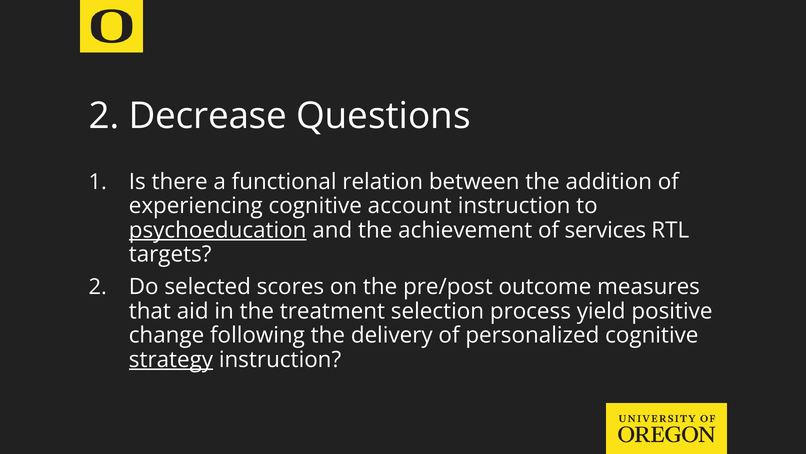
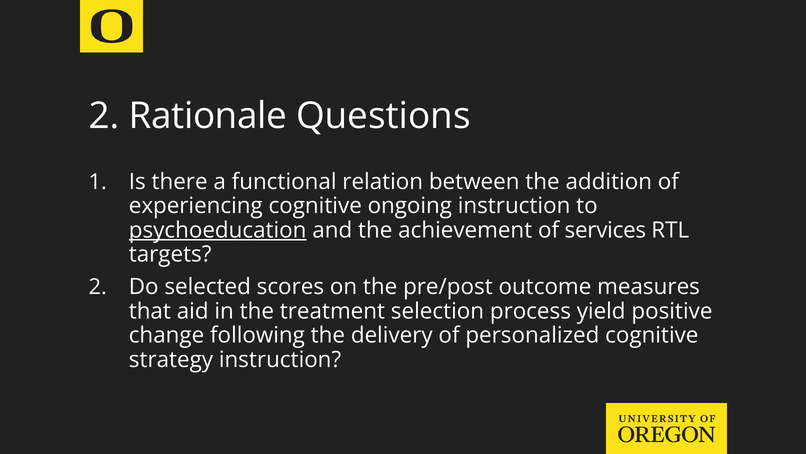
Decrease: Decrease -> Rationale (208, 116)
account: account -> ongoing (410, 206)
strategy underline: present -> none (171, 359)
